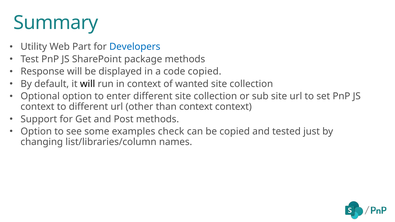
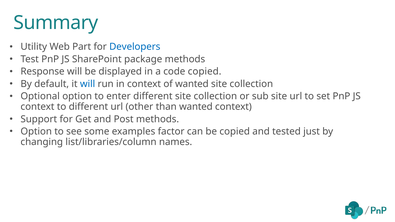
will colour: black -> blue (88, 84)
than context: context -> wanted (196, 107)
check: check -> factor (171, 132)
